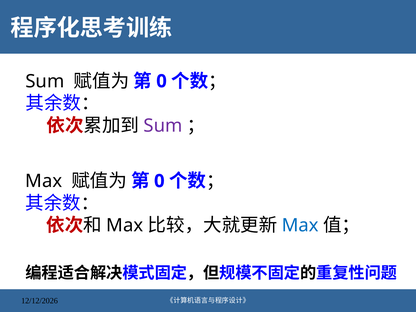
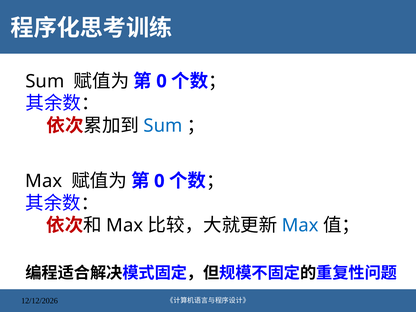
Sum colour: purple -> blue (163, 126)
